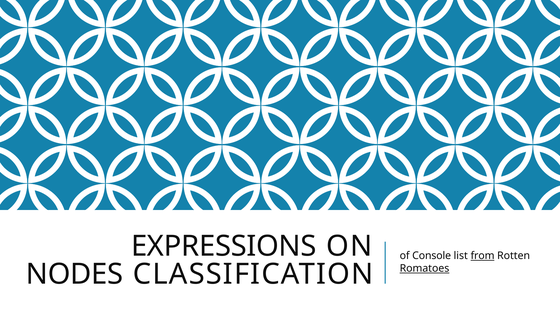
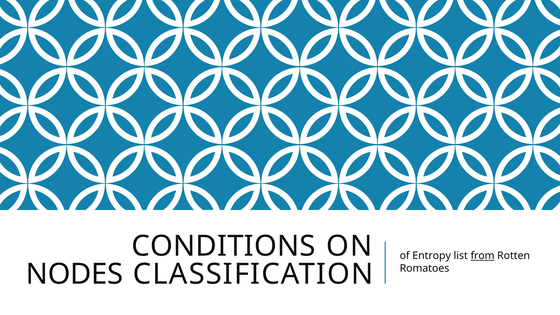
EXPRESSIONS: EXPRESSIONS -> CONDITIONS (224, 246)
Console: Console -> Entropy (432, 256)
Romatoes underline: present -> none (424, 268)
